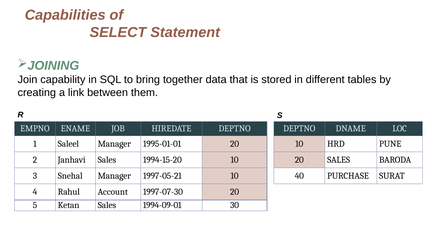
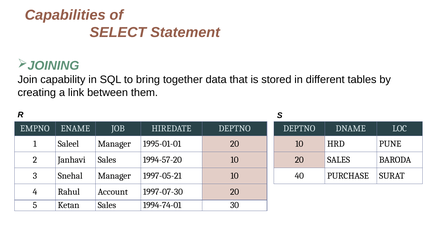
1994-15-20: 1994-15-20 -> 1994-57-20 (162, 160)
1994-09-01: 1994-09-01 -> 1994-74-01 (162, 205)
